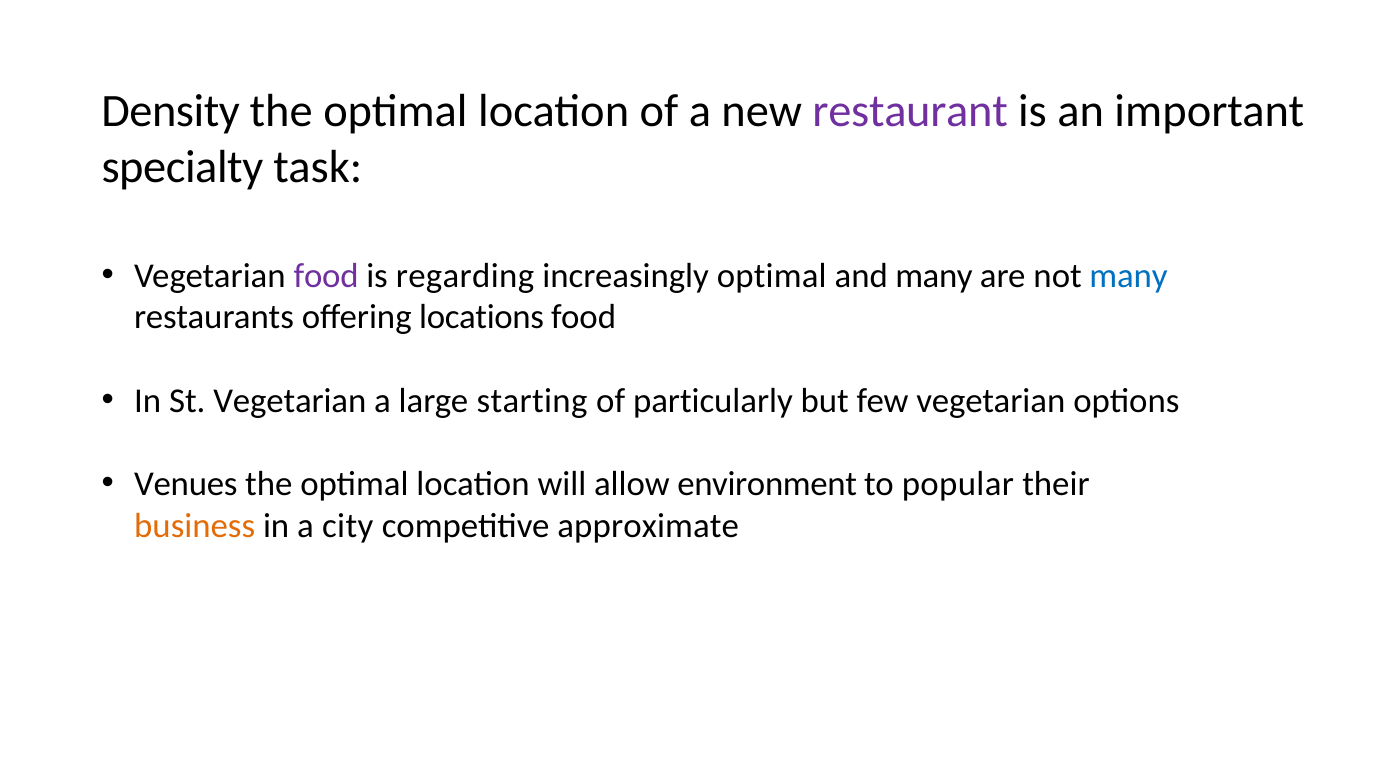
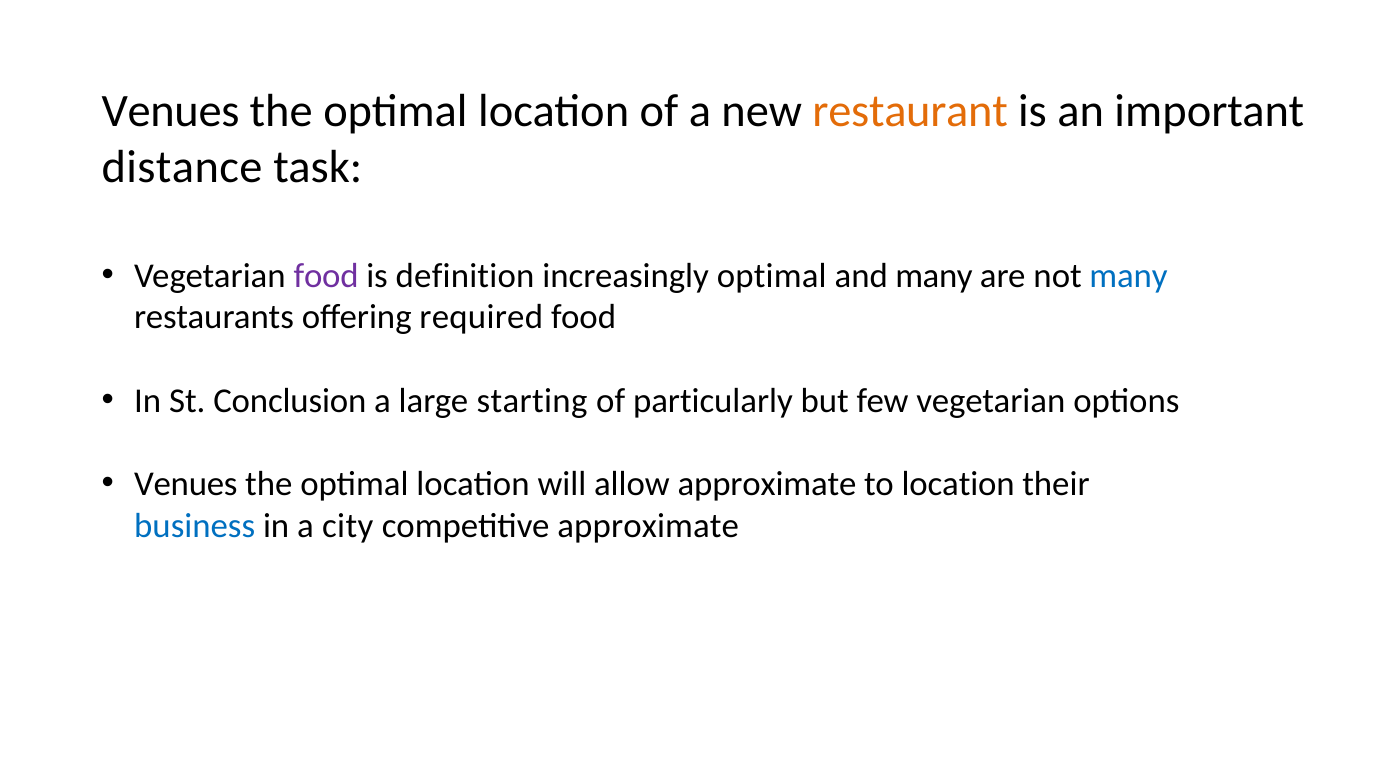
Density: Density -> Venues (170, 111)
restaurant colour: purple -> orange (910, 111)
specialty: specialty -> distance (182, 167)
regarding: regarding -> definition (465, 276)
locations: locations -> required (481, 318)
St Vegetarian: Vegetarian -> Conclusion (290, 401)
allow environment: environment -> approximate (767, 485)
to popular: popular -> location (958, 485)
business colour: orange -> blue (195, 527)
